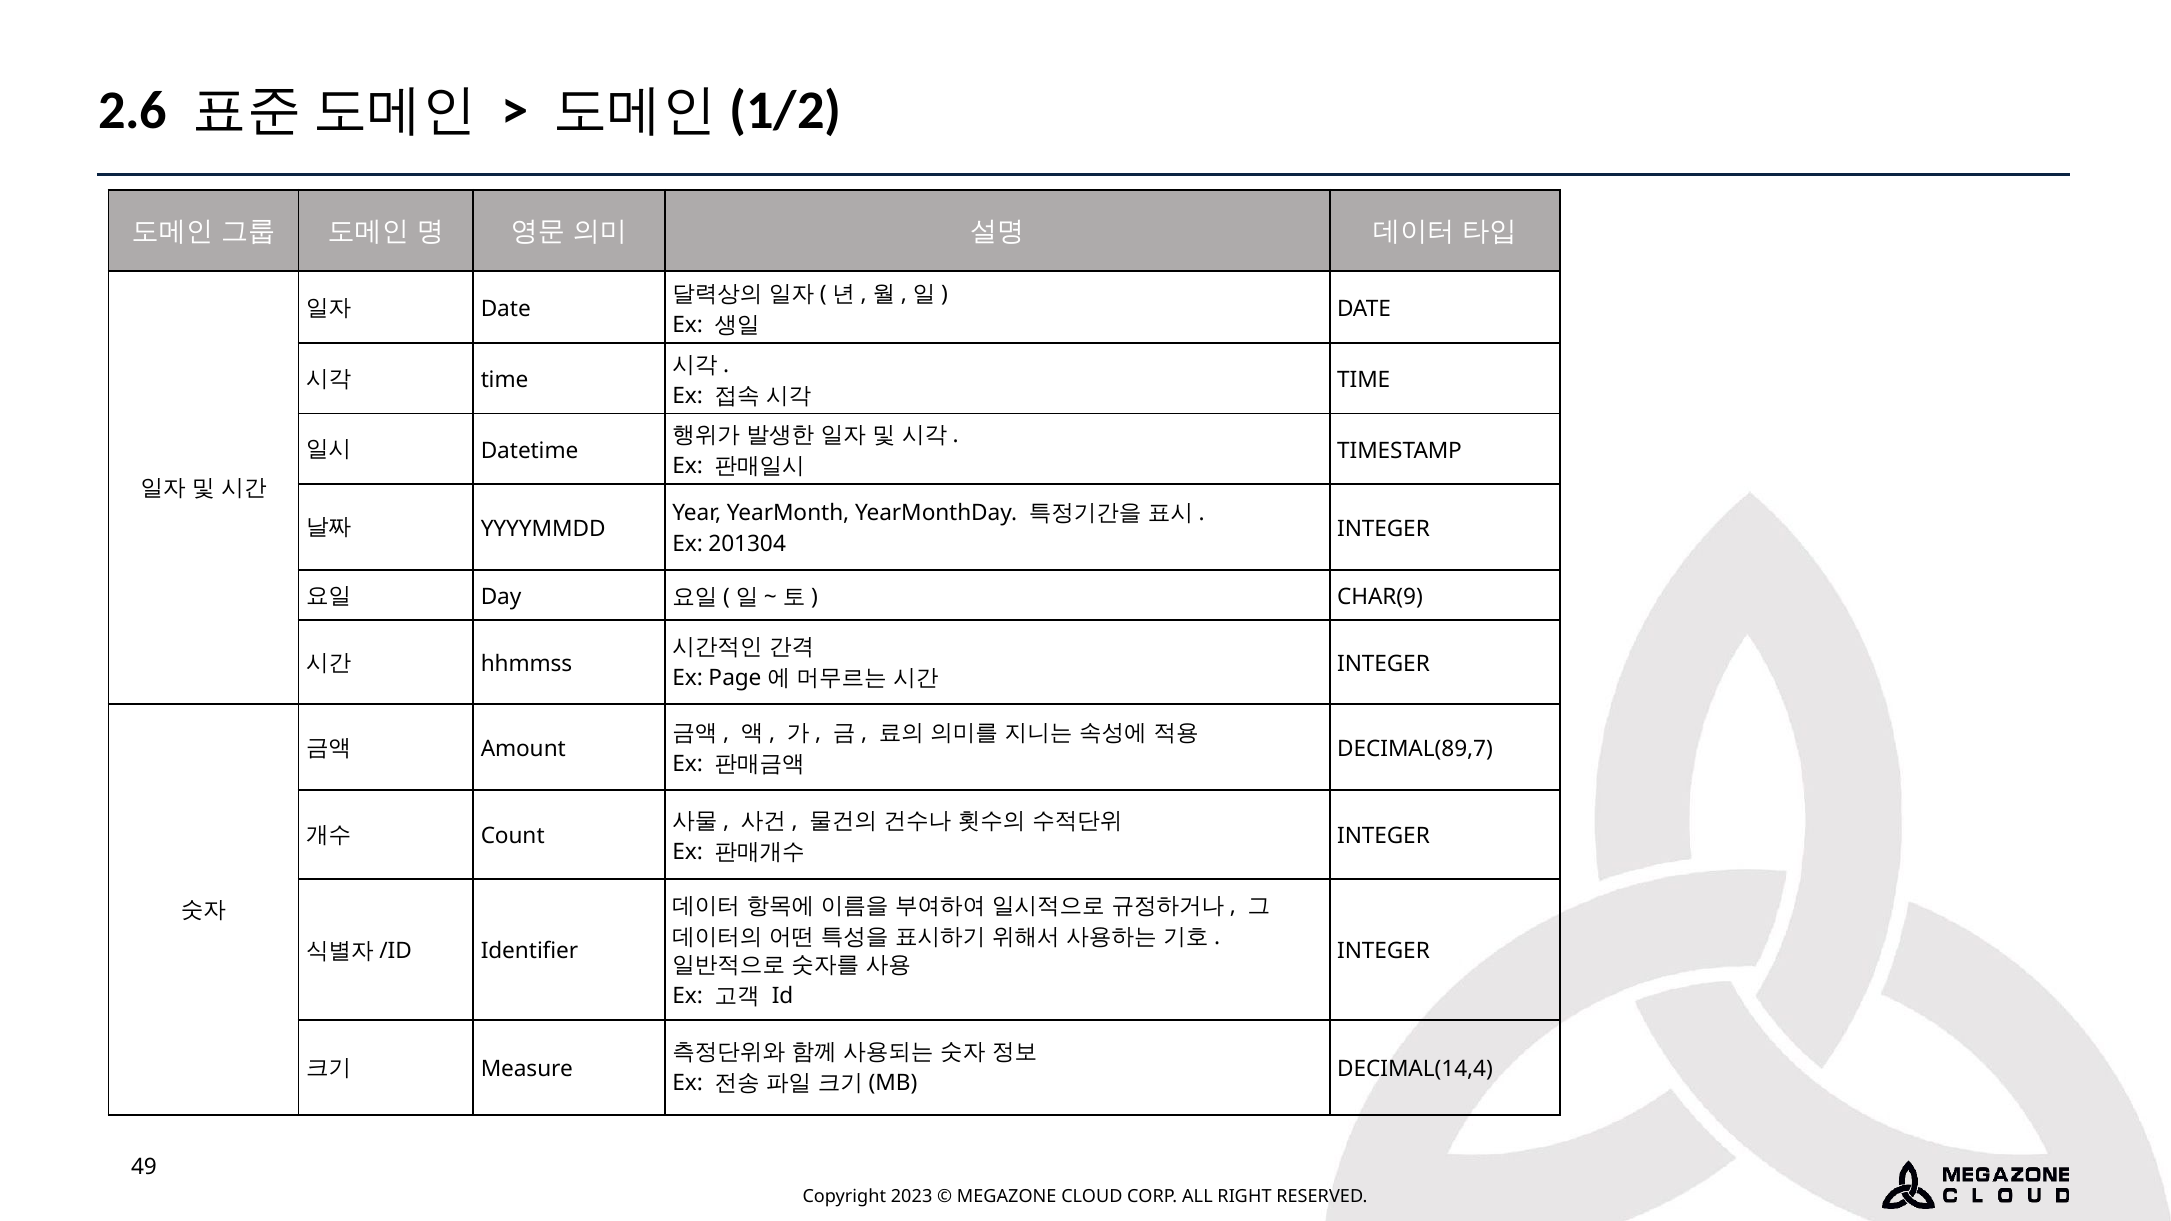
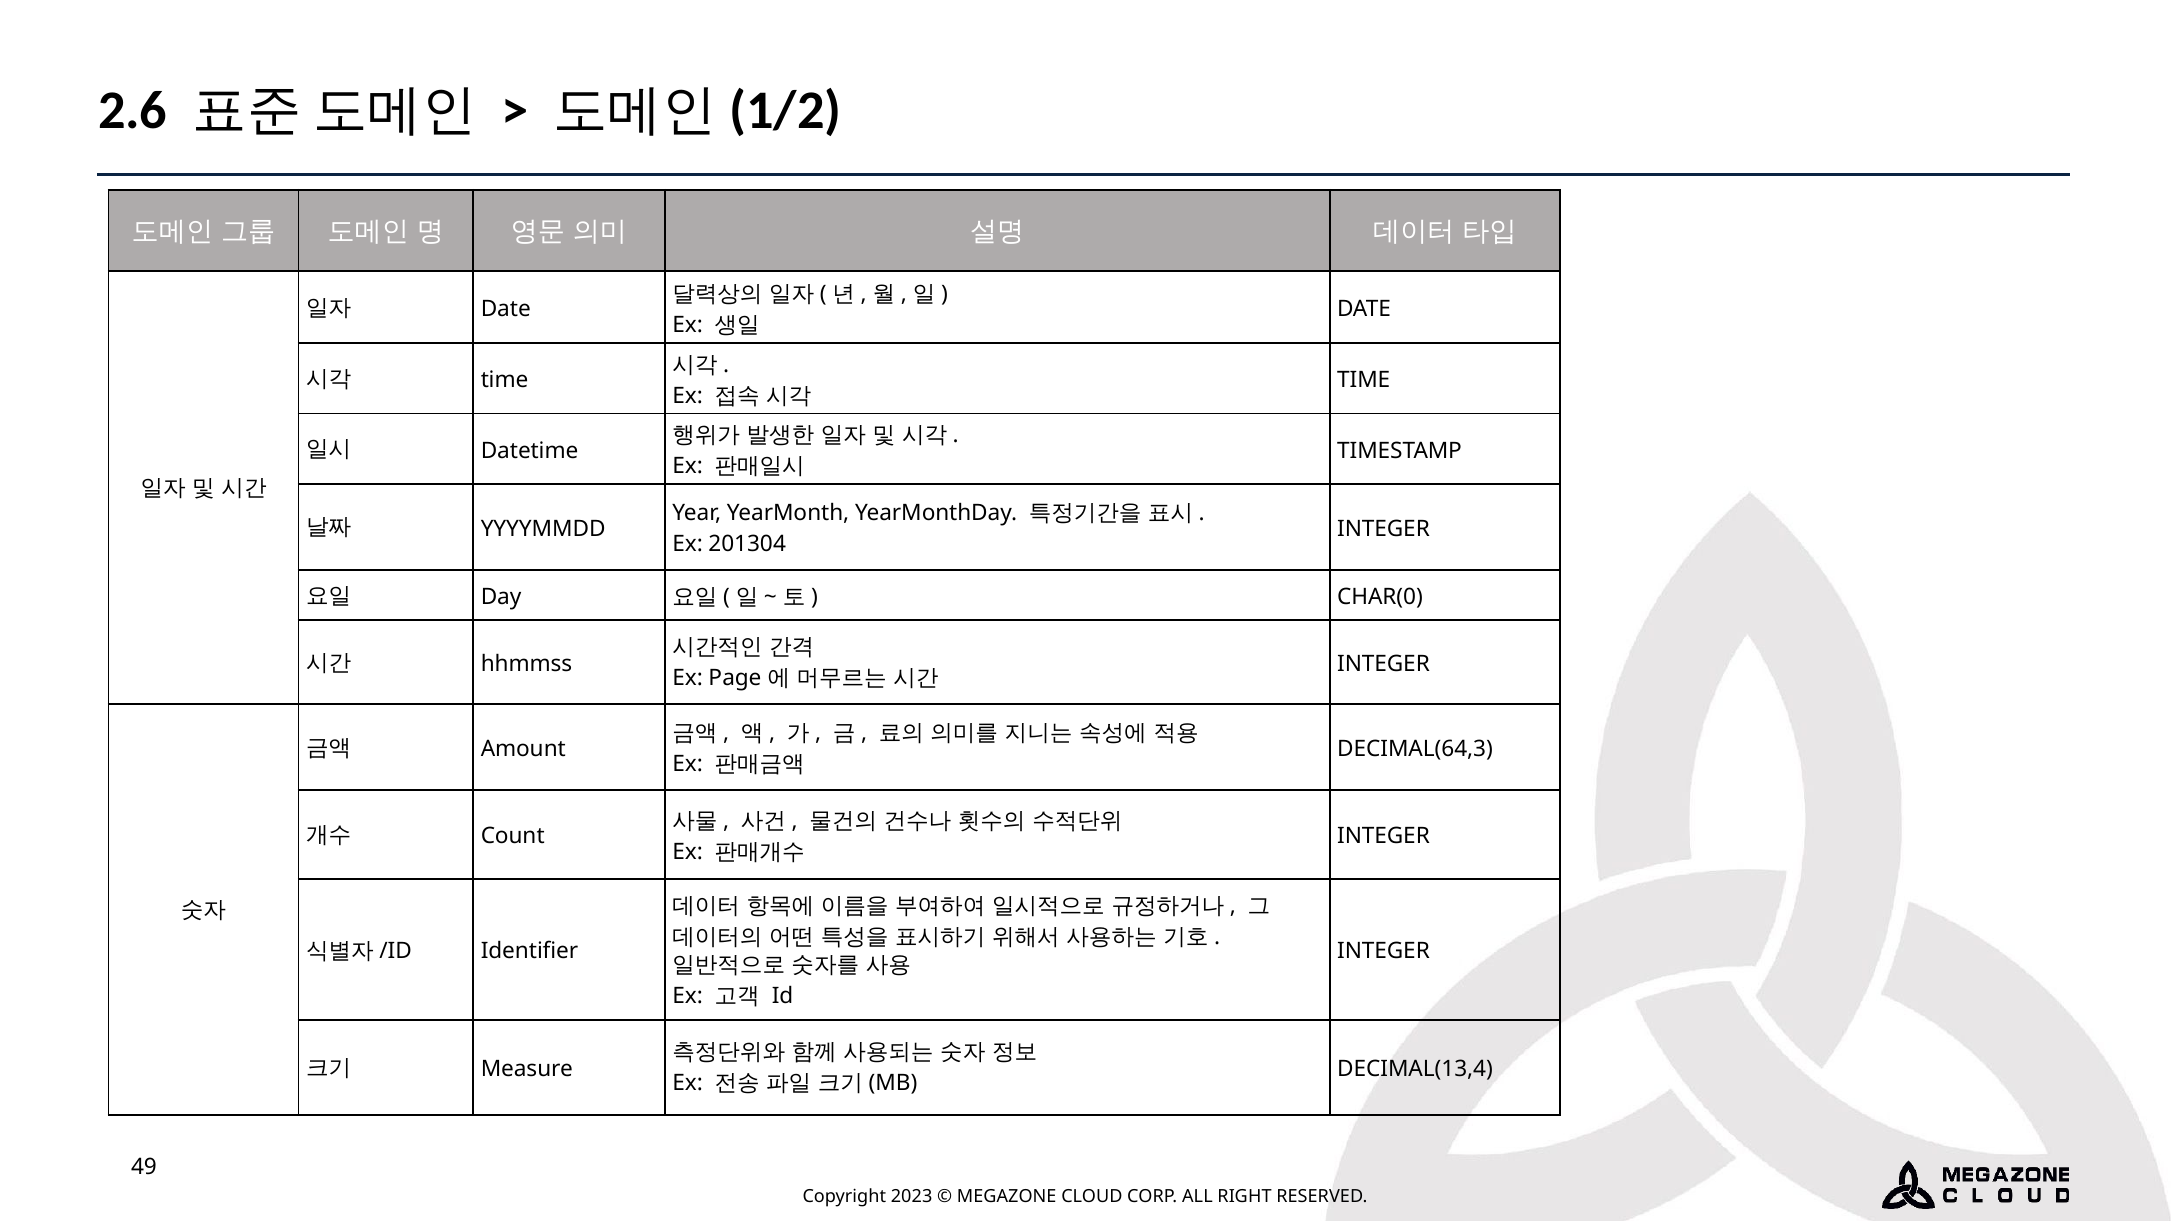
CHAR(9: CHAR(9 -> CHAR(0 (1380, 597)
DECIMAL(89,7: DECIMAL(89,7 -> DECIMAL(64,3 (1415, 749)
DECIMAL(14,4: DECIMAL(14,4 -> DECIMAL(13,4 (1415, 1069)
